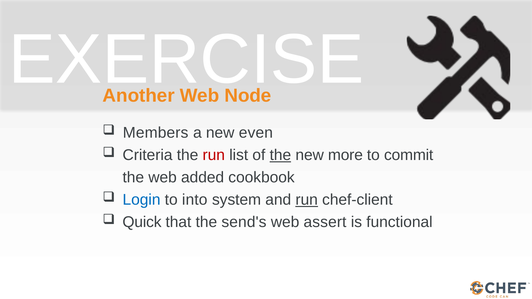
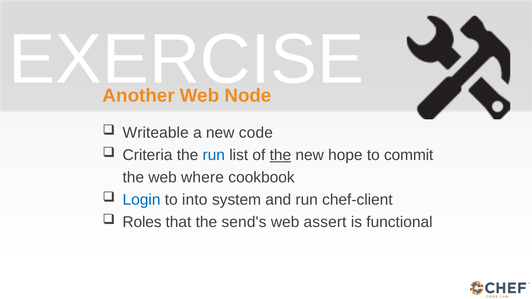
Members: Members -> Writeable (156, 133)
even: even -> code (256, 133)
run colour: red -> blue (214, 155)
more: more -> hope (345, 155)
added: added -> where (202, 178)
run underline: present -> none (307, 200)
Quick: Quick -> Roles (142, 222)
